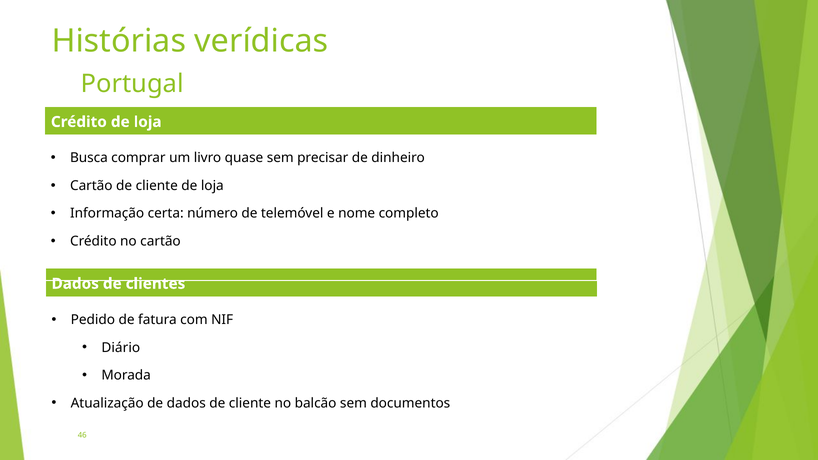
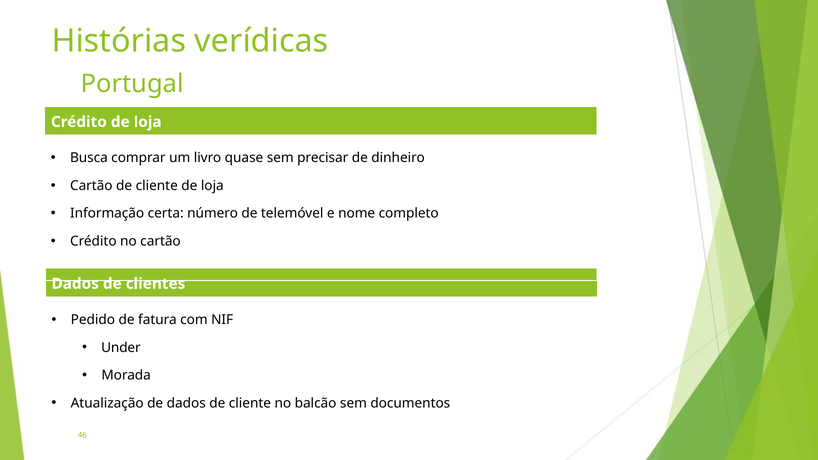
Diário: Diário -> Under (121, 348)
